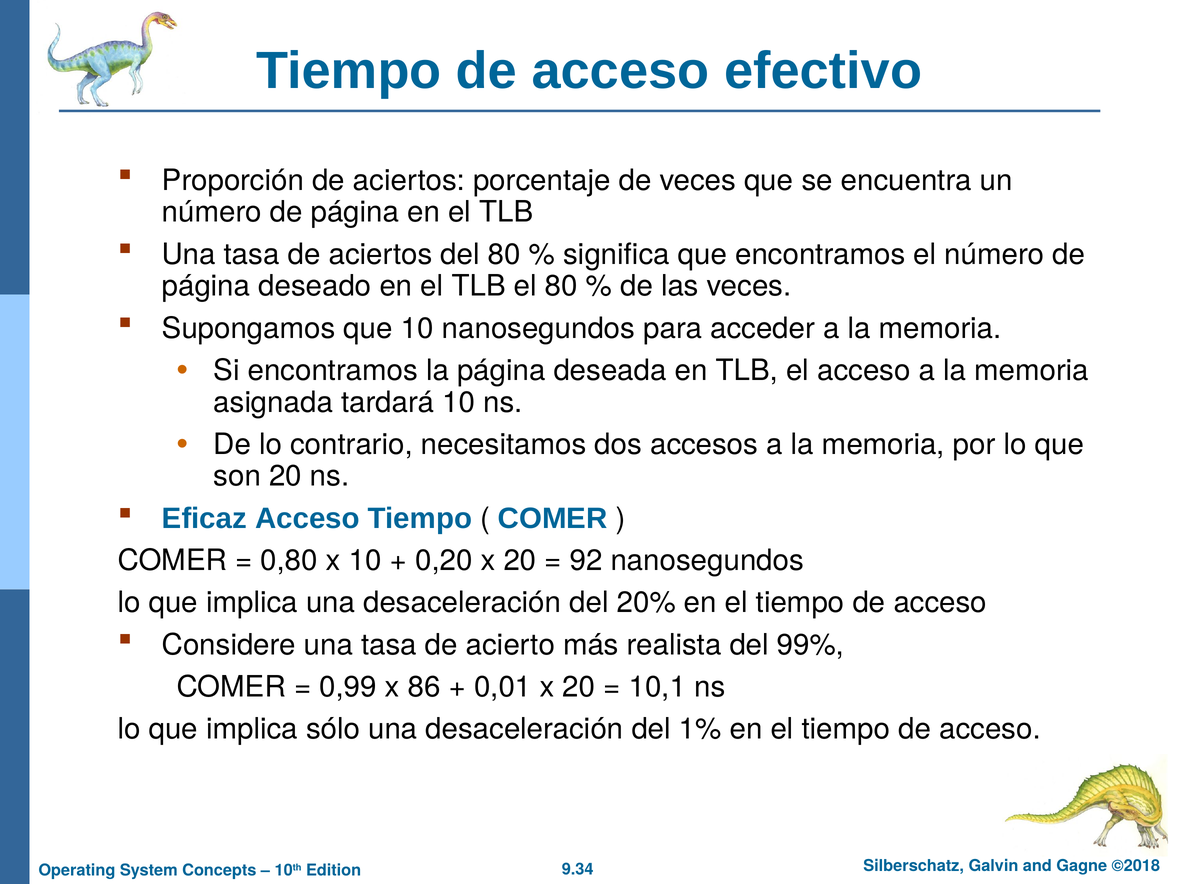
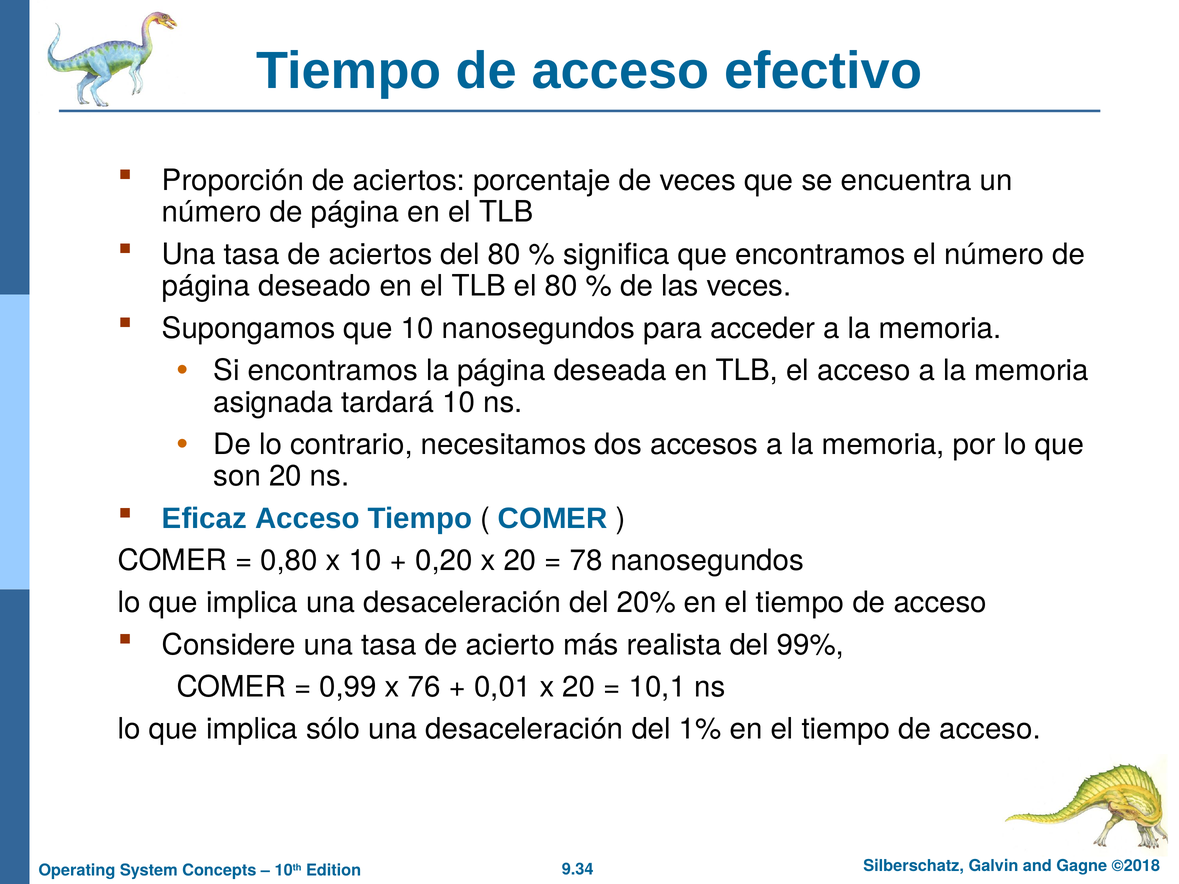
92: 92 -> 78 (586, 561)
86: 86 -> 76 (424, 687)
